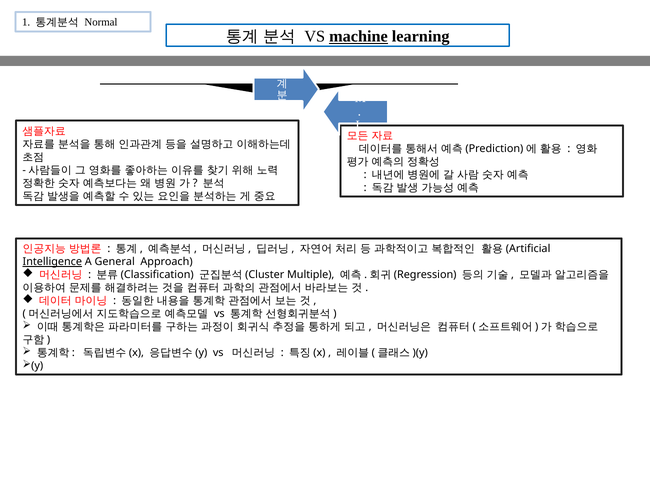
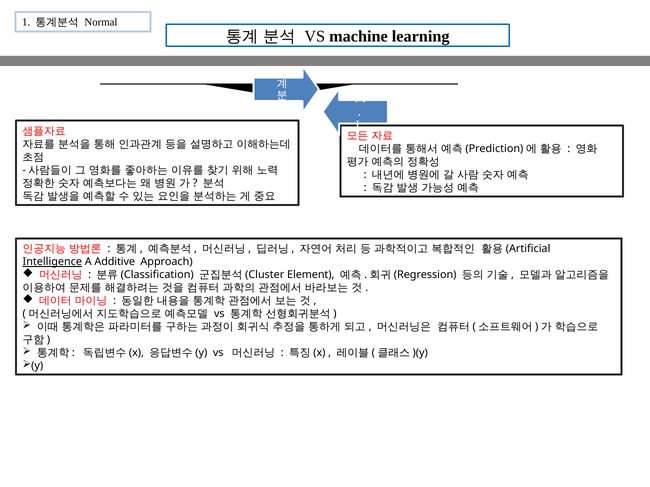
machine underline: present -> none (359, 36)
General: General -> Additive (115, 262)
Multiple: Multiple -> Element (311, 275)
